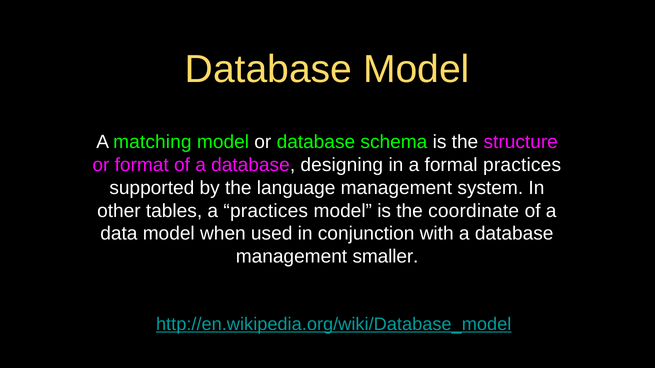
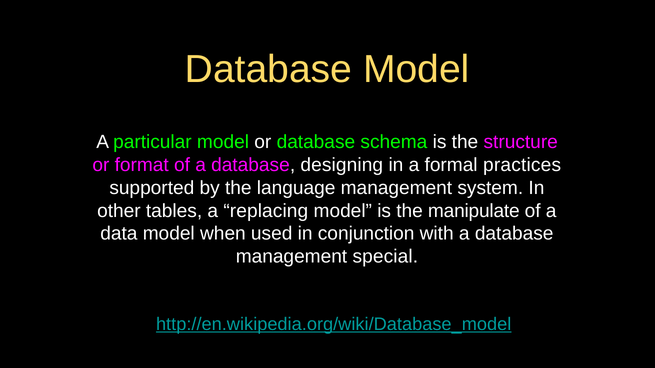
matching: matching -> particular (152, 142)
a practices: practices -> replacing (266, 211)
coordinate: coordinate -> manipulate (474, 211)
smaller: smaller -> special (385, 257)
